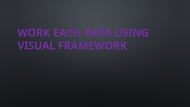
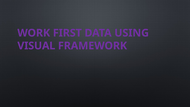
EACH: EACH -> FIRST (67, 33)
